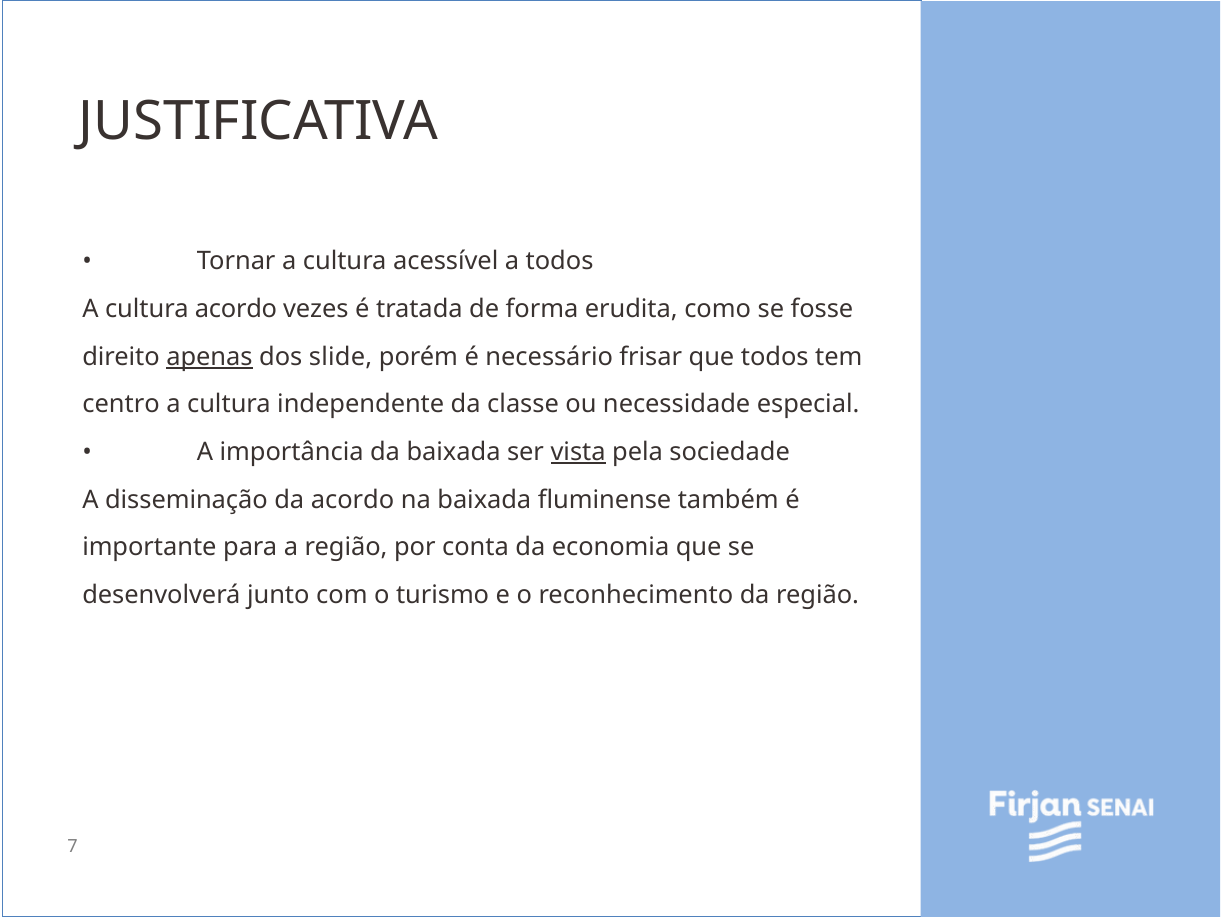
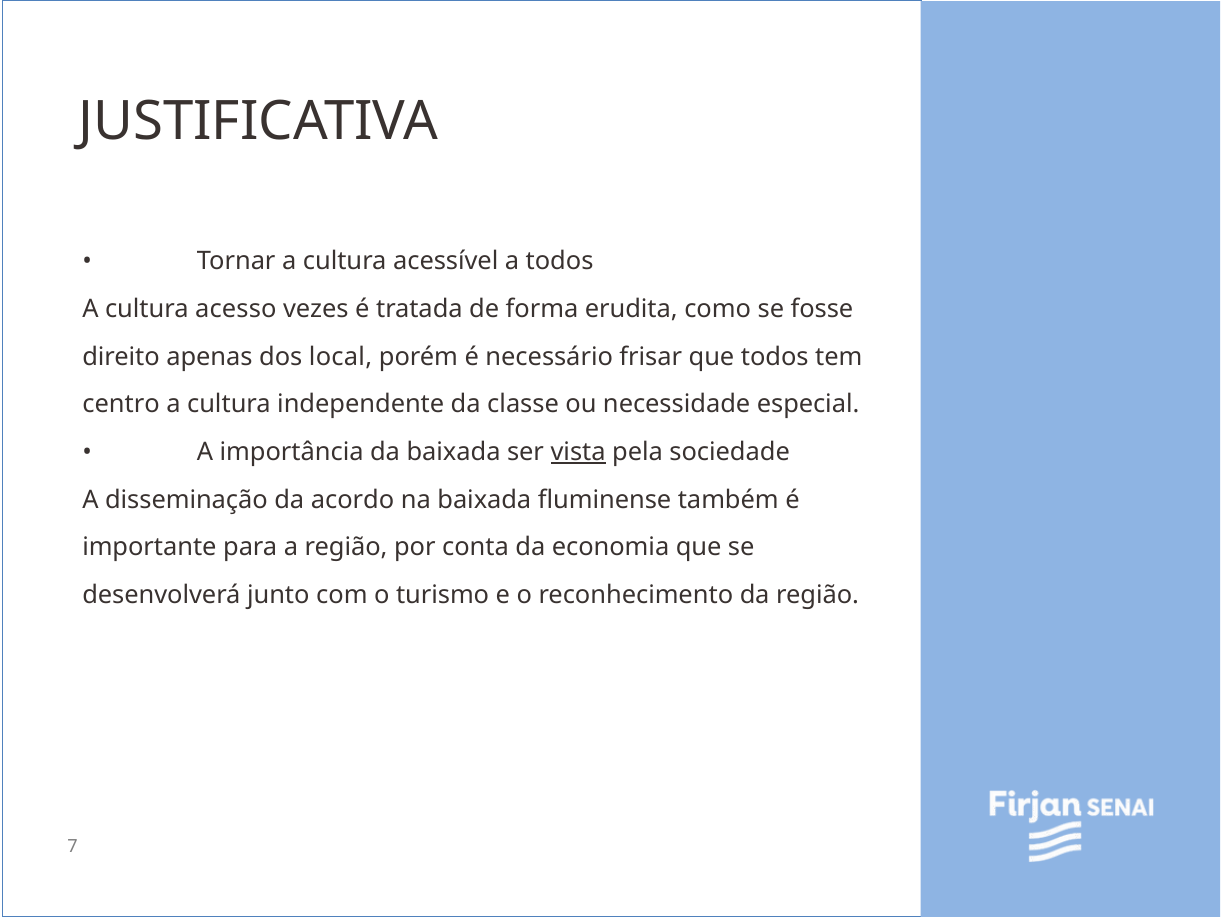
cultura acordo: acordo -> acesso (236, 309)
apenas underline: present -> none (209, 357)
dos slide: slide -> local (341, 357)
